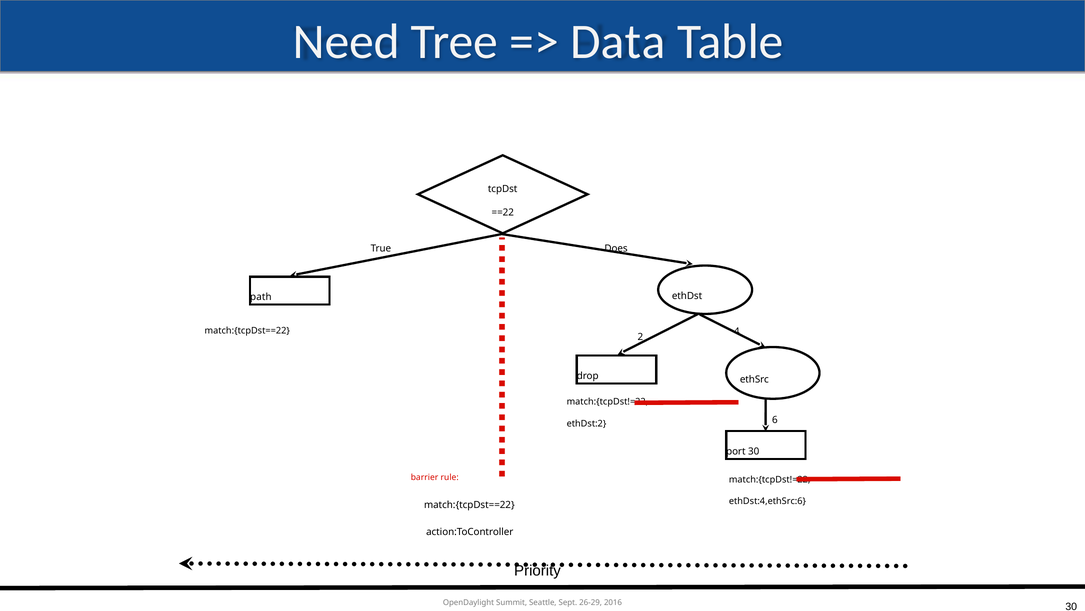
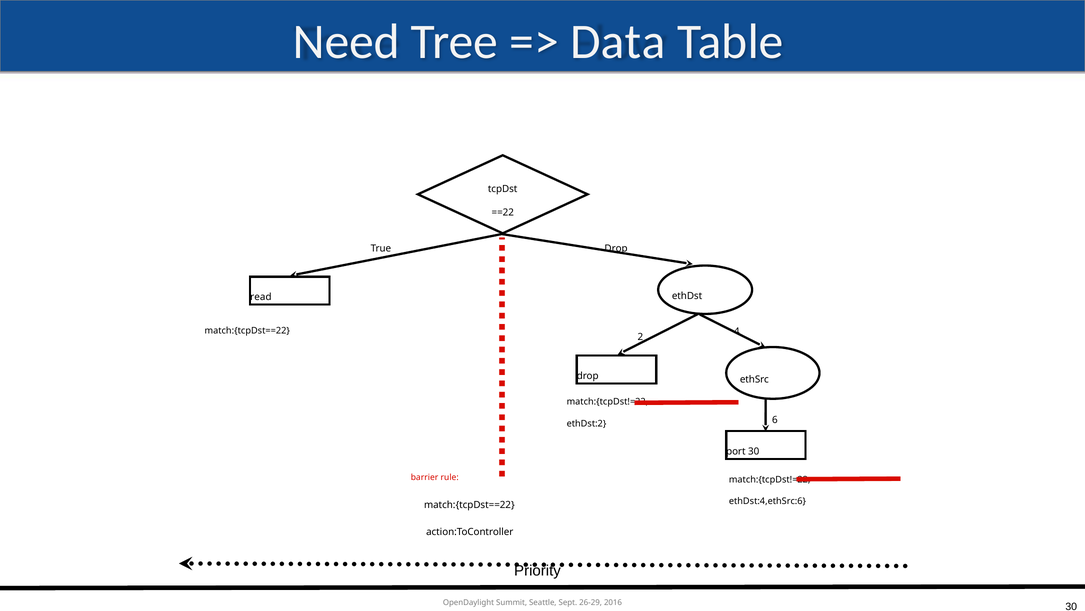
Does: Does -> Drop (616, 248)
path: path -> read (261, 297)
